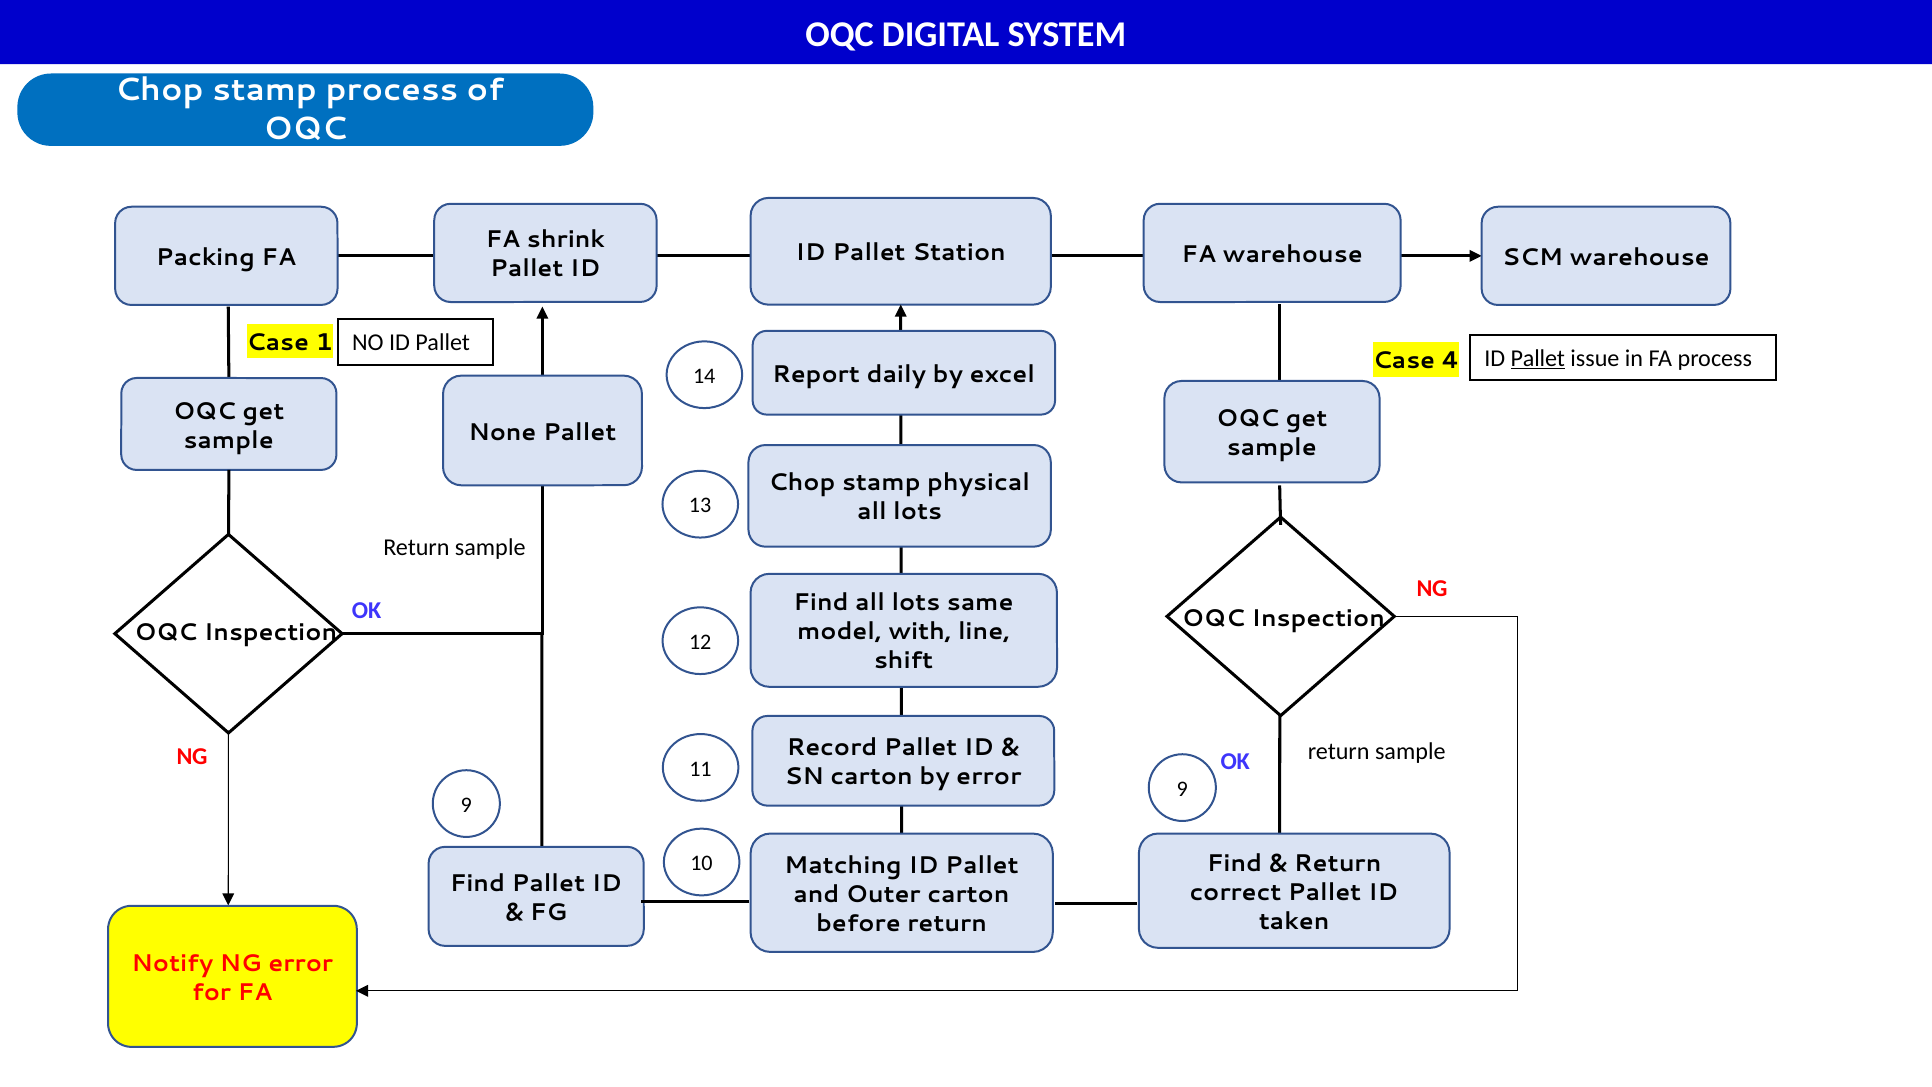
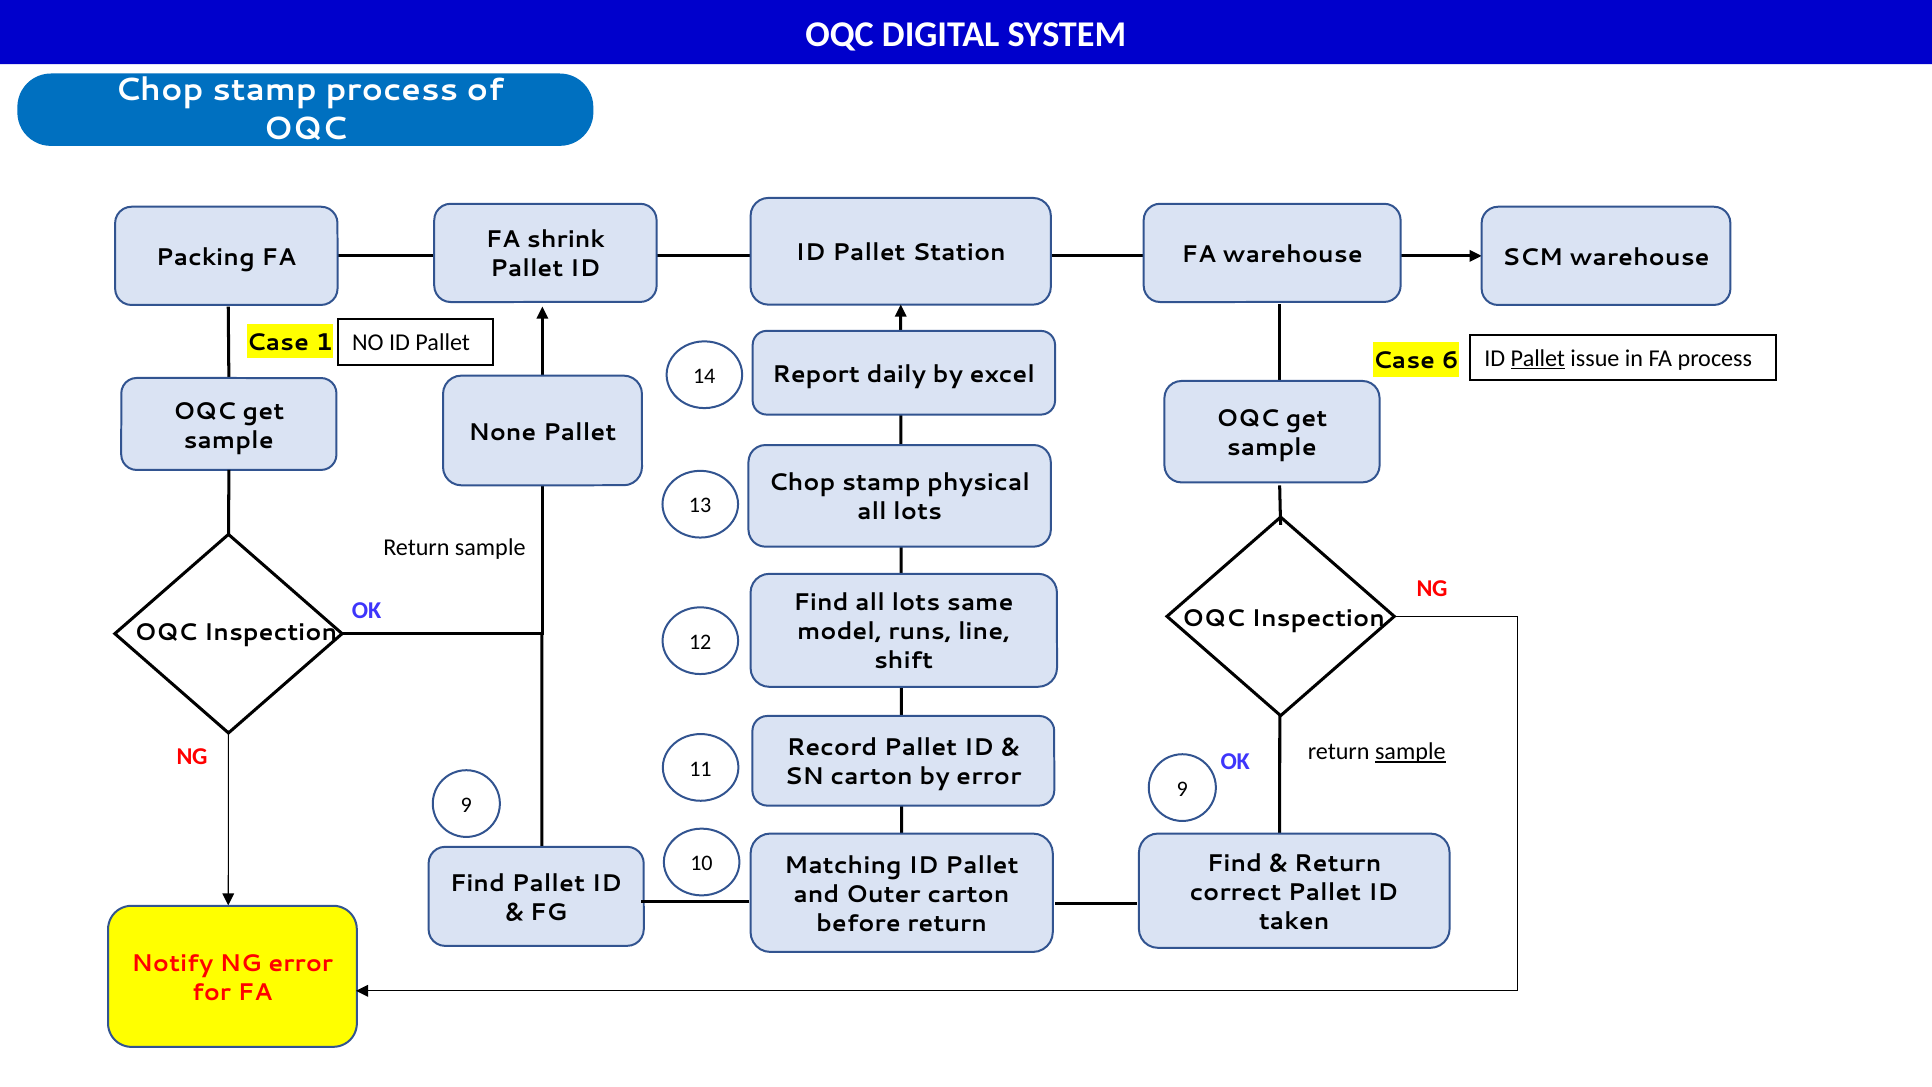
4: 4 -> 6 (1450, 361)
with: with -> runs (920, 632)
sample underline: none -> present (1410, 751)
